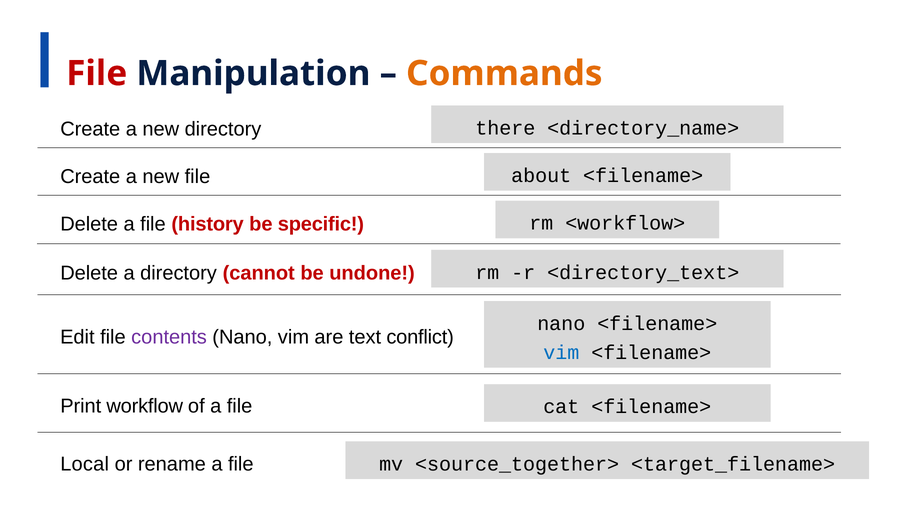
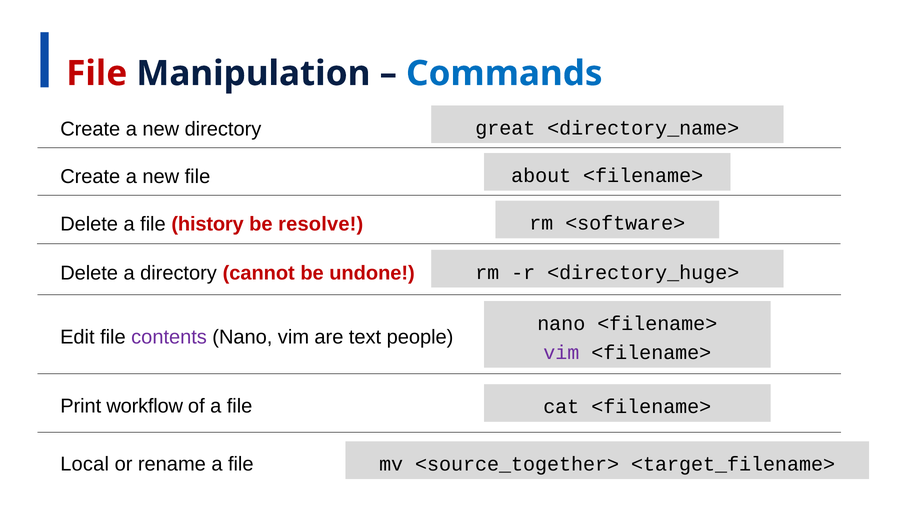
Commands colour: orange -> blue (504, 74)
there: there -> great (505, 128)
specific: specific -> resolve (321, 224)
<workflow>: <workflow> -> <software> (625, 223)
<directory_text>: <directory_text> -> <directory_huge> (643, 272)
conflict: conflict -> people (420, 337)
vim colour: blue -> purple (561, 353)
